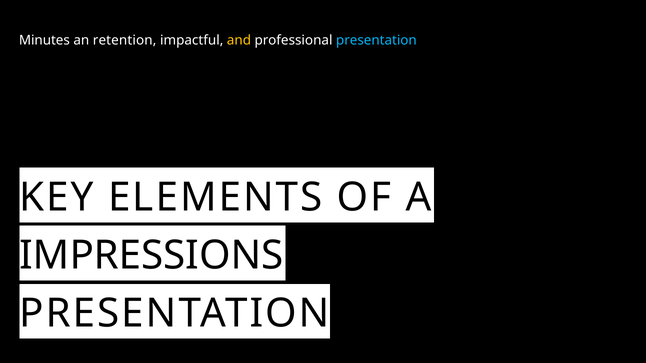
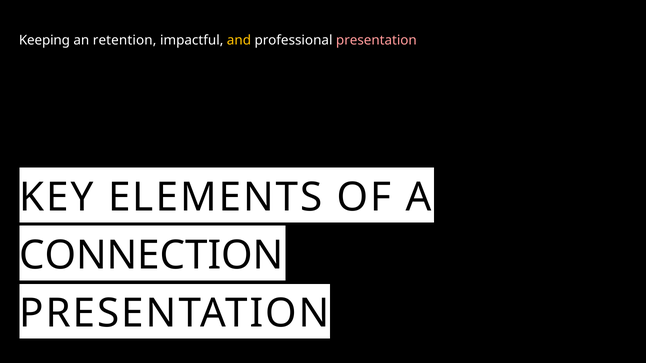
Minutes: Minutes -> Keeping (44, 40)
presentation colour: light blue -> pink (376, 40)
IMPRESSIONS: IMPRESSIONS -> CONNECTION (151, 256)
